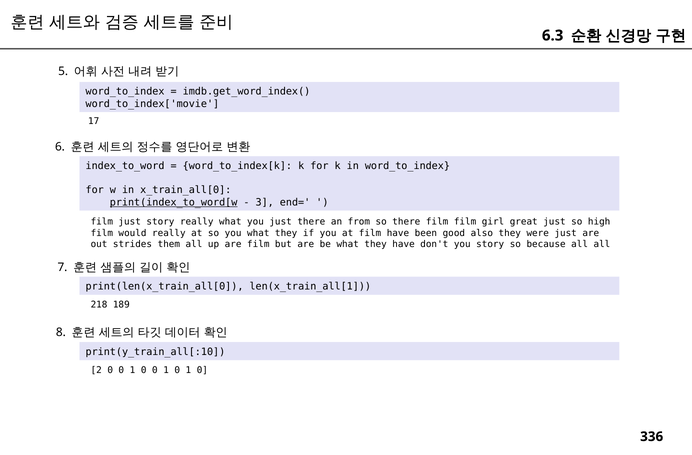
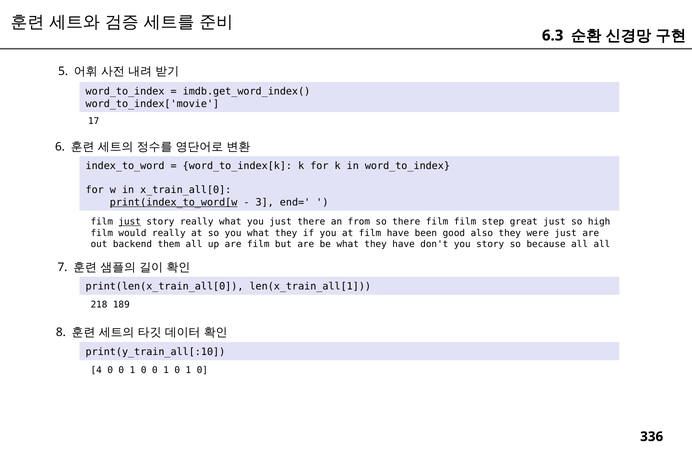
just underline: none -> present (130, 222)
girl: girl -> step (493, 222)
strides: strides -> backend (132, 244)
2: 2 -> 4 (96, 370)
